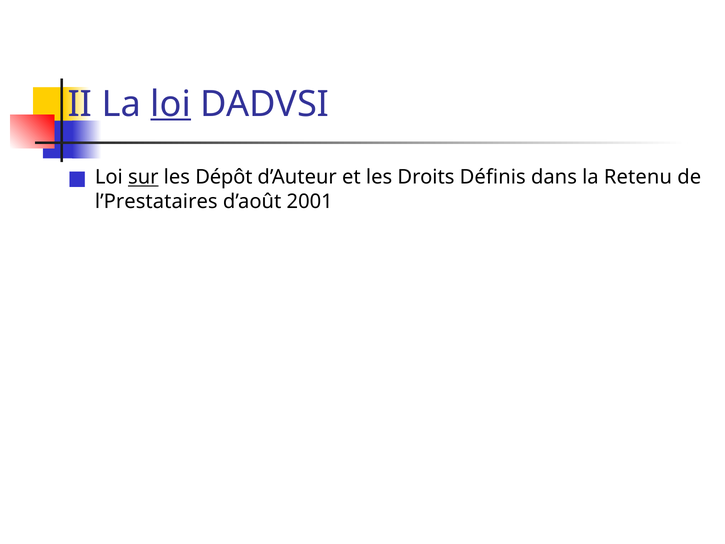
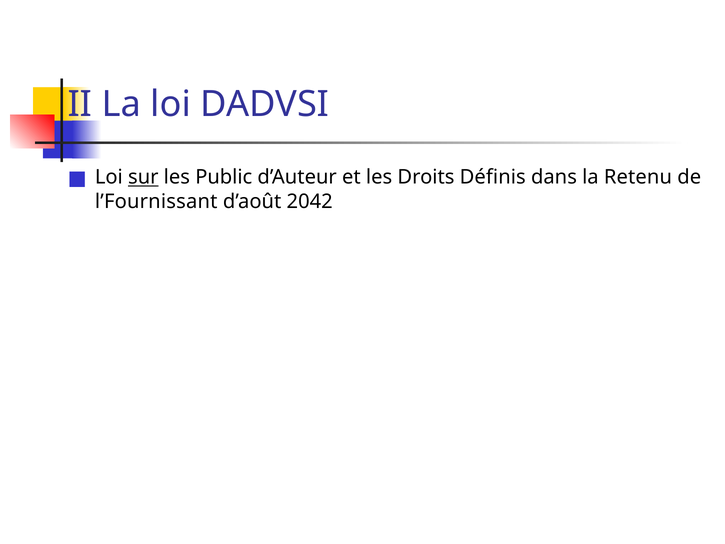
loi underline: present -> none (171, 104)
Dépôt: Dépôt -> Public (224, 177)
l’Prestataires: l’Prestataires -> l’Fournissant (156, 201)
2001: 2001 -> 2042 (310, 201)
